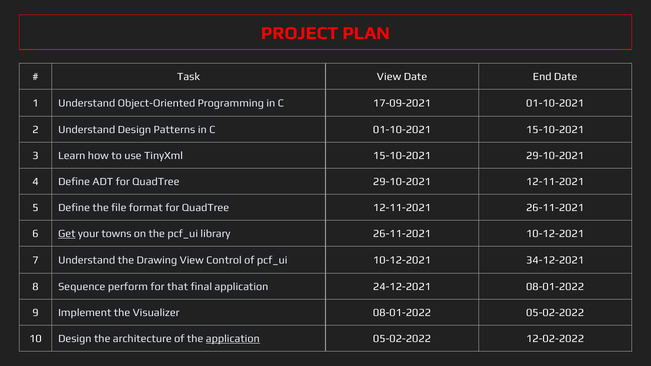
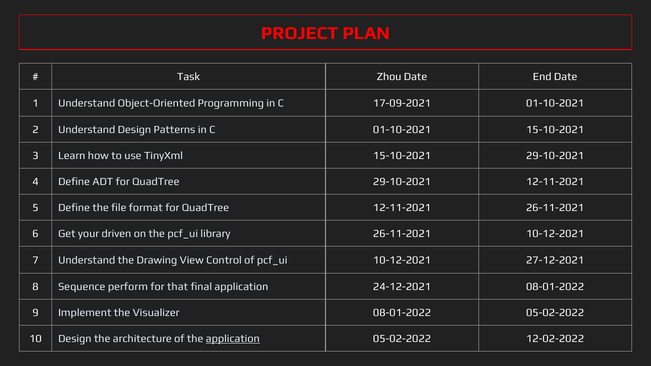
Task View: View -> Zhou (389, 77)
Get underline: present -> none (67, 234)
towns: towns -> driven (116, 234)
34-12-2021: 34-12-2021 -> 27-12-2021 (555, 260)
